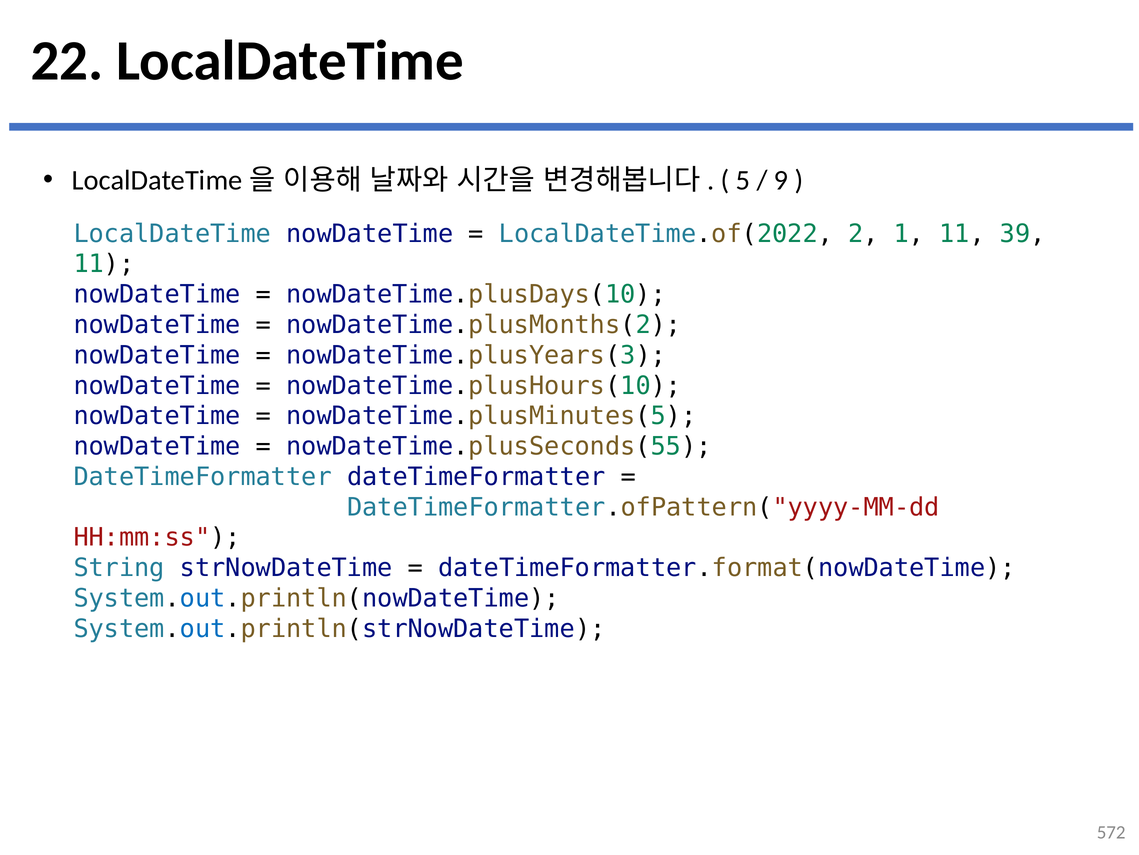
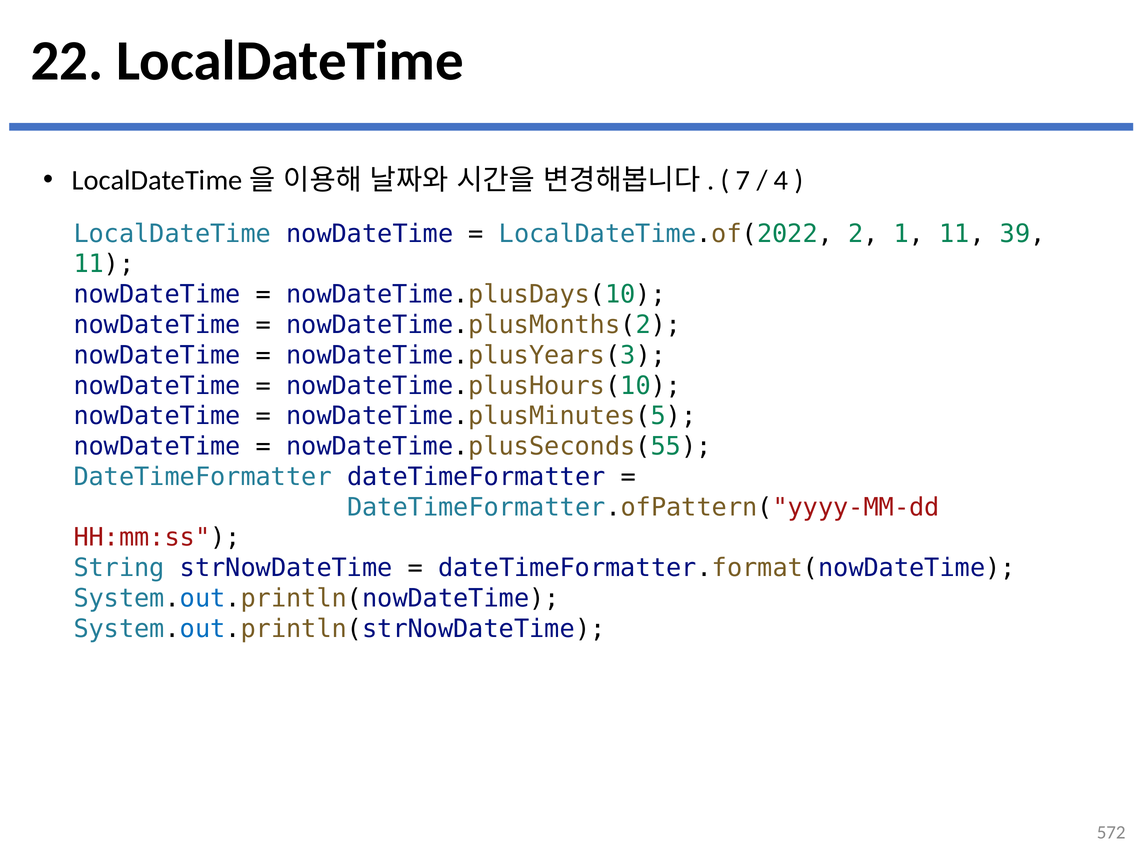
5: 5 -> 7 (743, 180)
9: 9 -> 4 (781, 180)
